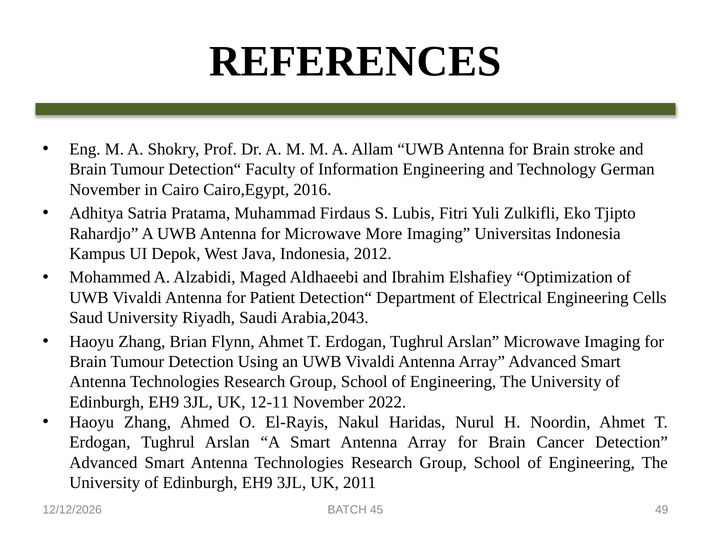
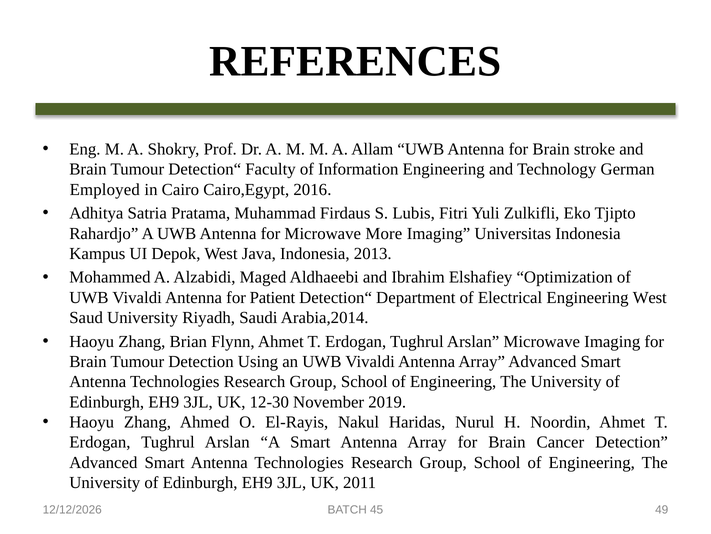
November: November -> Employed (105, 189)
2012: 2012 -> 2013 (373, 253)
Engineering Cells: Cells -> West (650, 297)
Arabia,2043: Arabia,2043 -> Arabia,2014 (325, 317)
12-11: 12-11 -> 12-30 (269, 402)
2022: 2022 -> 2019 (387, 402)
